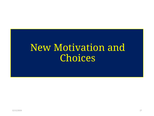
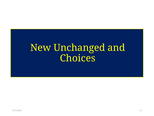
Motivation: Motivation -> Unchanged (79, 48)
